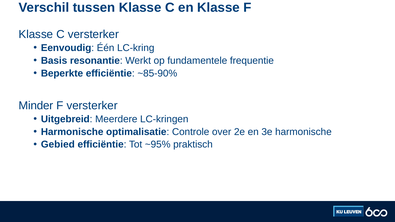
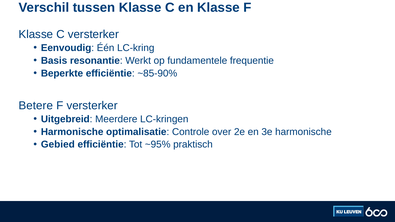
Minder: Minder -> Betere (36, 106)
